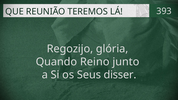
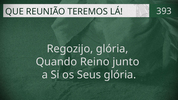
Seus disser: disser -> glória (120, 75)
